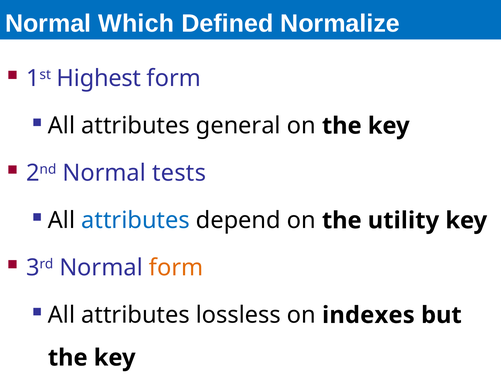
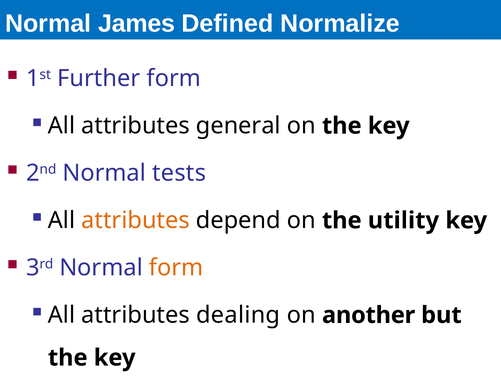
Which: Which -> James (136, 24)
Highest: Highest -> Further (99, 78)
attributes colour: blue -> orange (136, 220)
lossless: lossless -> dealing (238, 315)
indexes: indexes -> another (369, 315)
